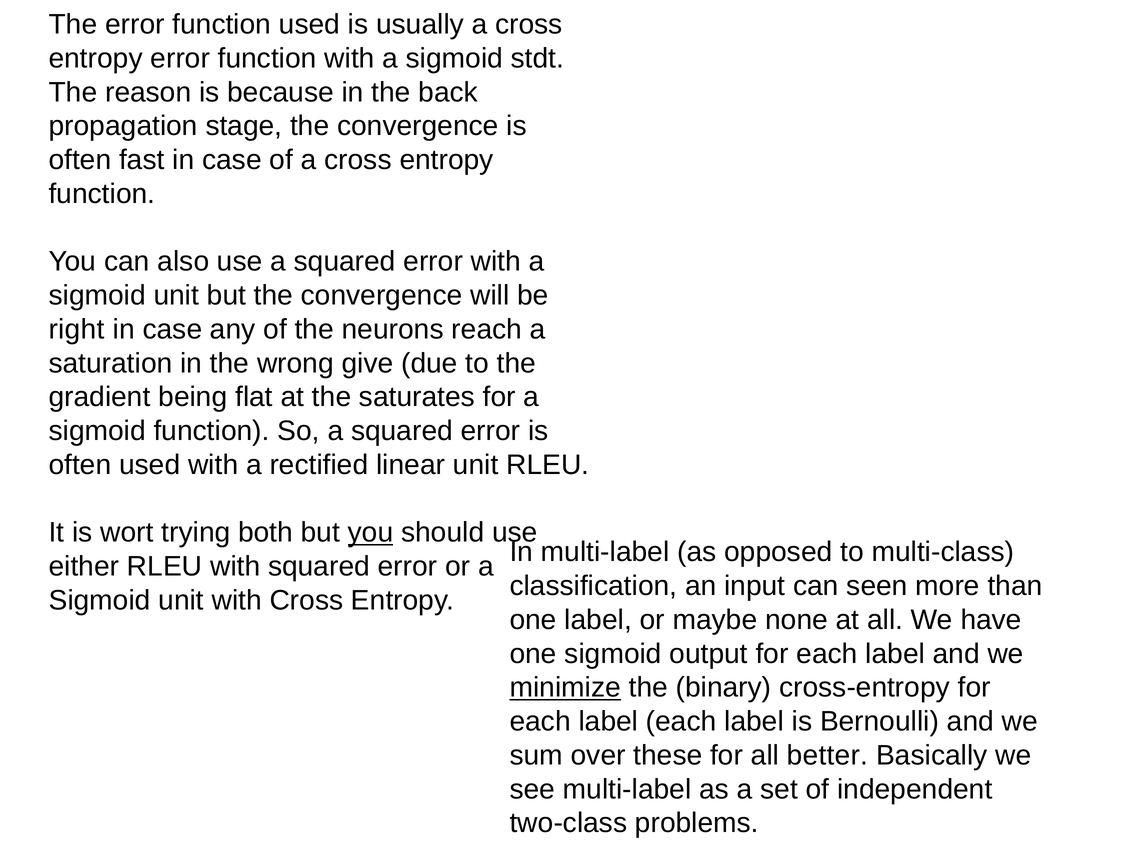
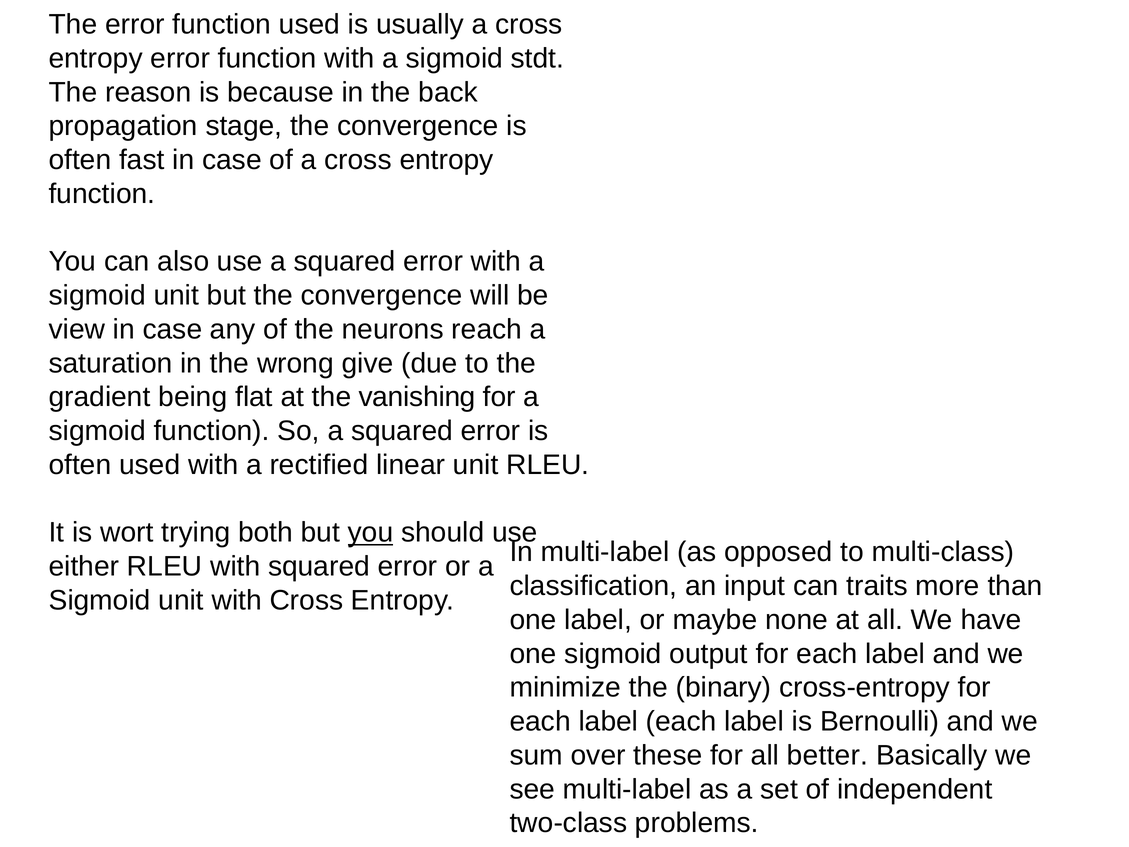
right: right -> view (77, 329)
saturates: saturates -> vanishing (417, 397)
seen: seen -> traits (877, 586)
minimize underline: present -> none (565, 687)
